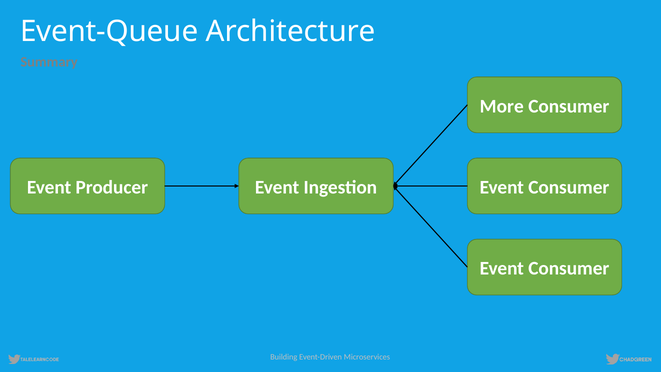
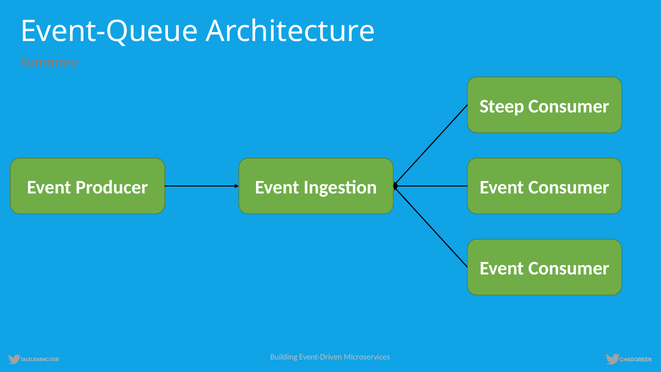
More: More -> Steep (502, 106)
